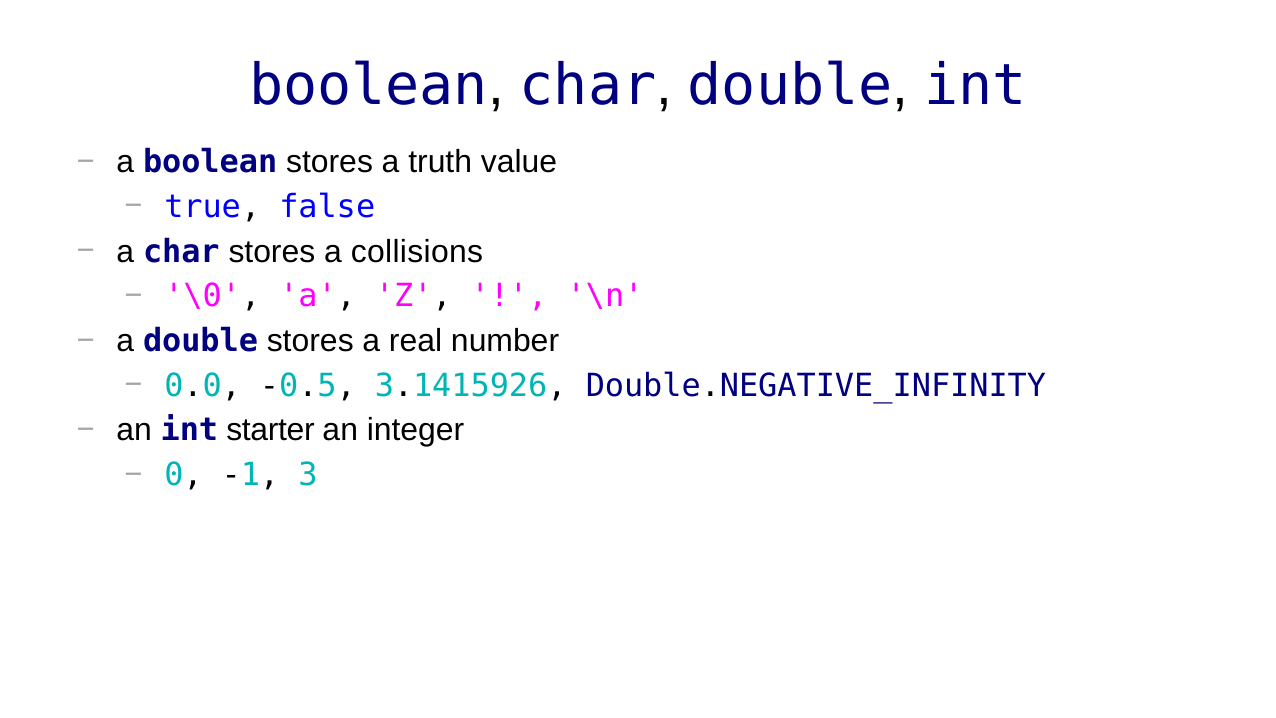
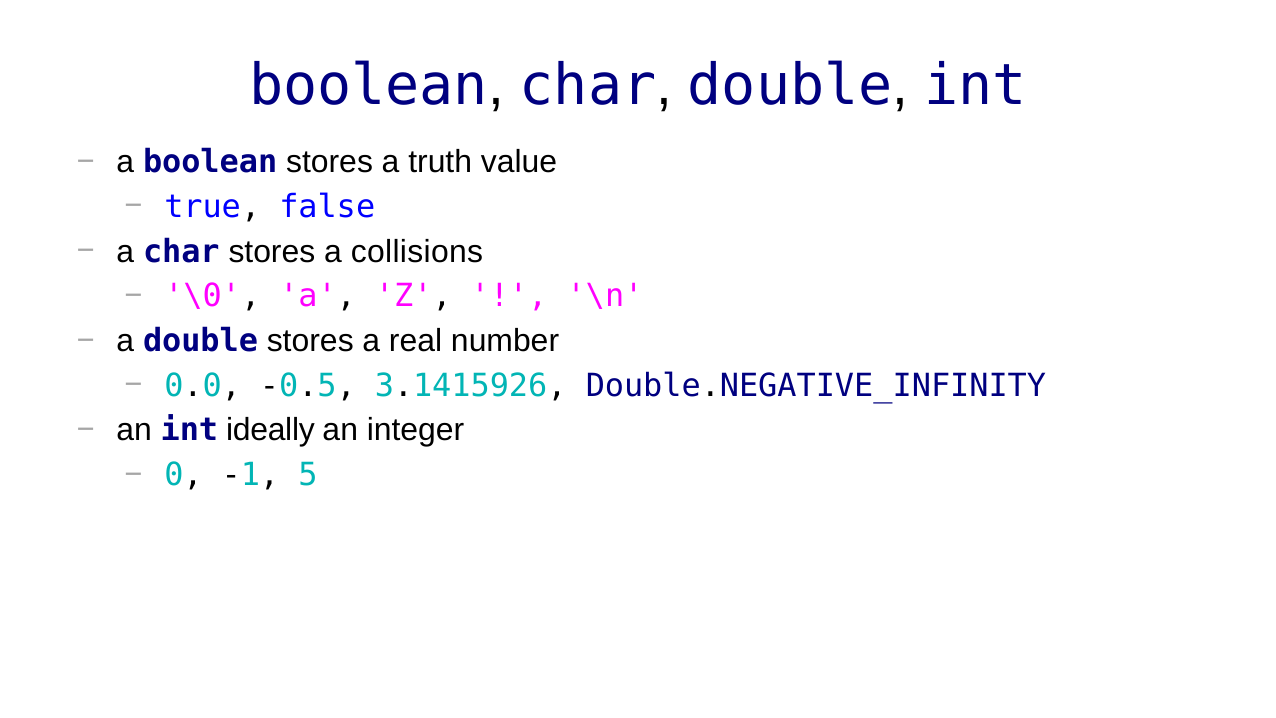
starter: starter -> ideally (270, 430)
3: 3 -> 5 (308, 475)
